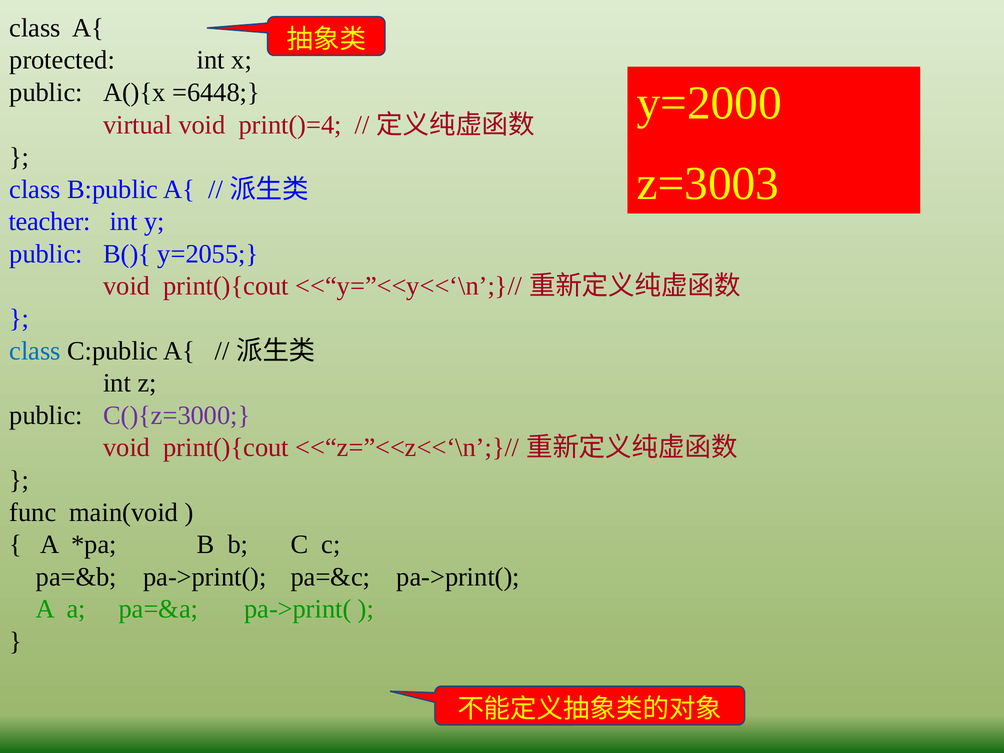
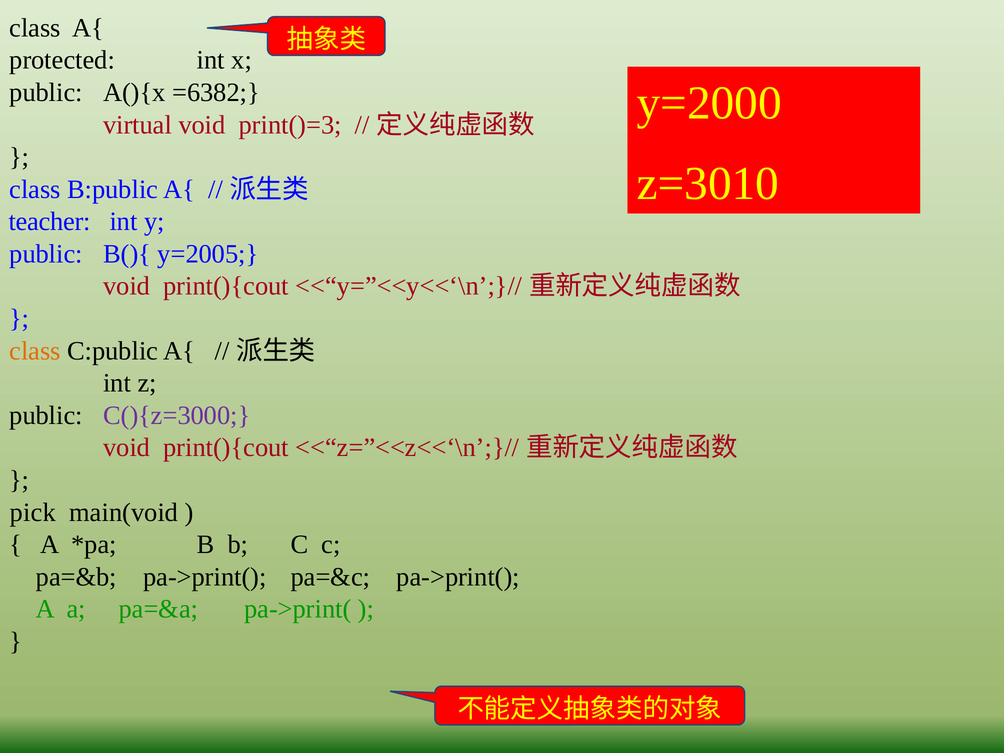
=6448: =6448 -> =6382 (216, 92)
print()=4: print()=4 -> print()=3 (290, 125)
z=3003: z=3003 -> z=3010 (708, 184)
y=2055: y=2055 -> y=2005 (208, 254)
class colour: blue -> orange (35, 351)
func: func -> pick (33, 512)
